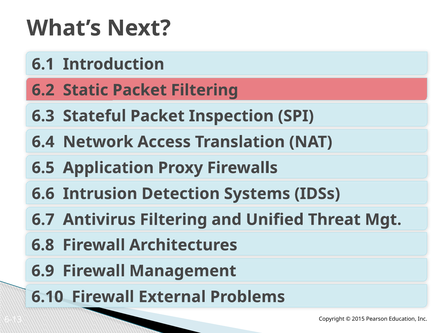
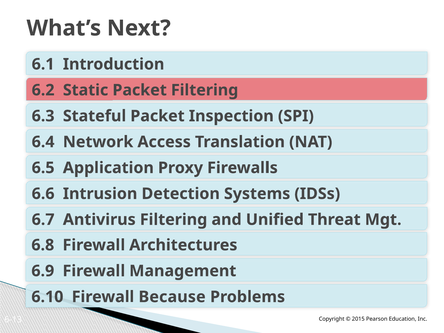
External: External -> Because (172, 297)
